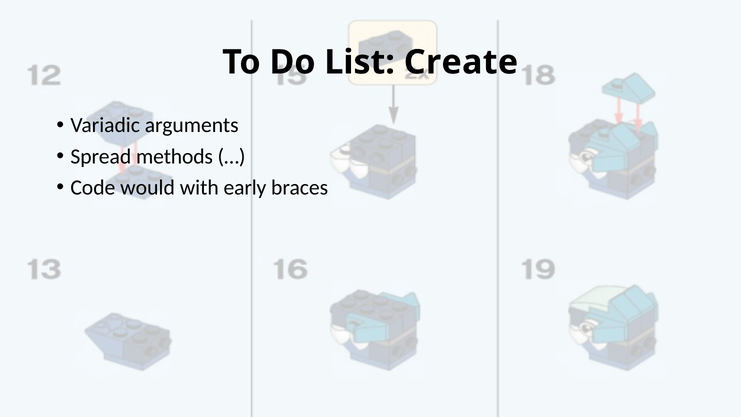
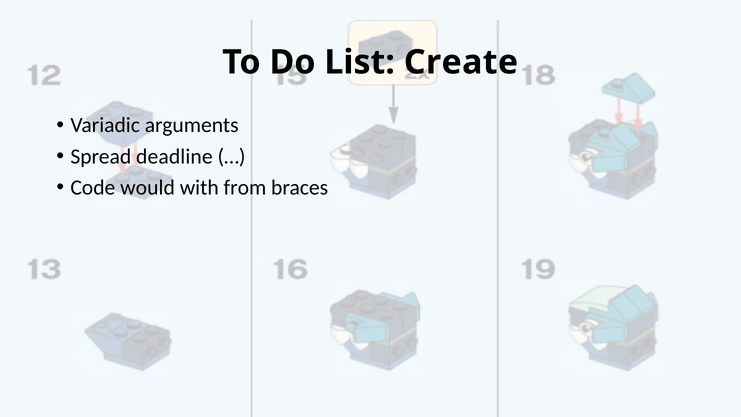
methods: methods -> deadline (174, 156)
early: early -> from (245, 187)
